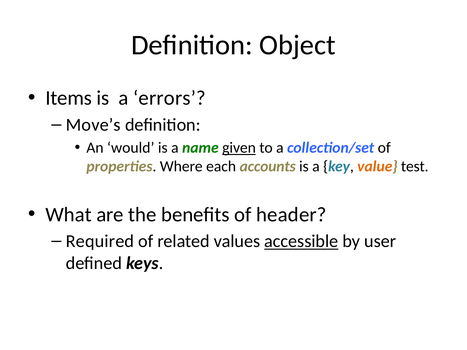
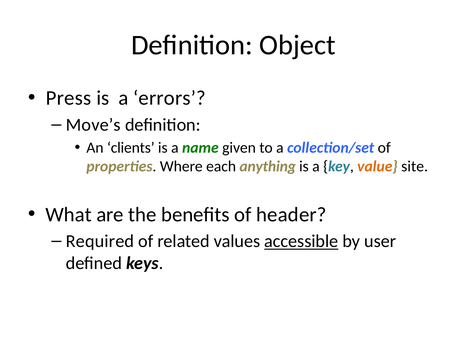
Items: Items -> Press (68, 98)
would: would -> clients (131, 148)
given underline: present -> none (239, 148)
accounts: accounts -> anything (268, 167)
test: test -> site (415, 167)
